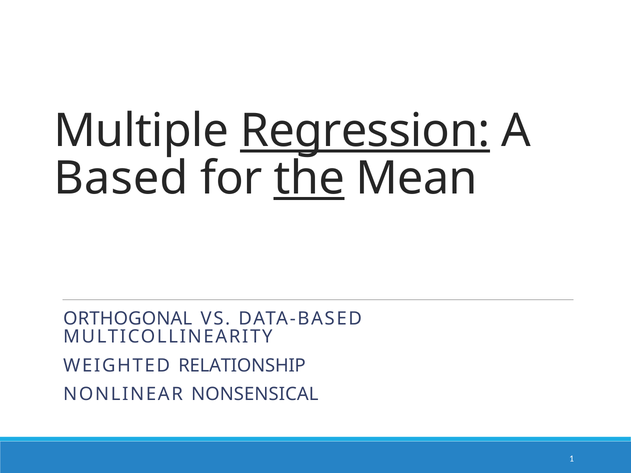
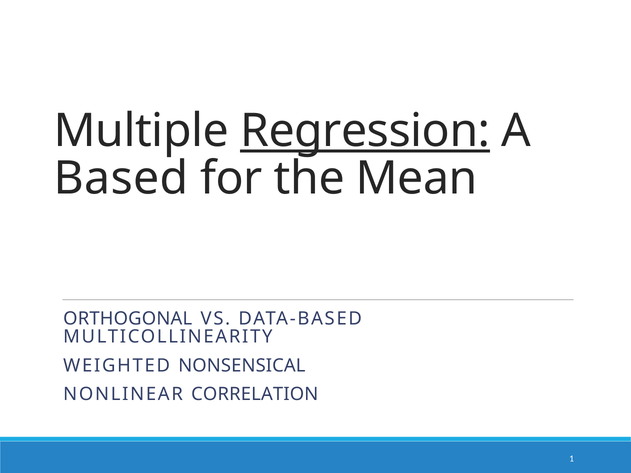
the underline: present -> none (309, 179)
RELATIONSHIP: RELATIONSHIP -> NONSENSICAL (242, 366)
NONSENSICAL: NONSENSICAL -> CORRELATION (255, 395)
